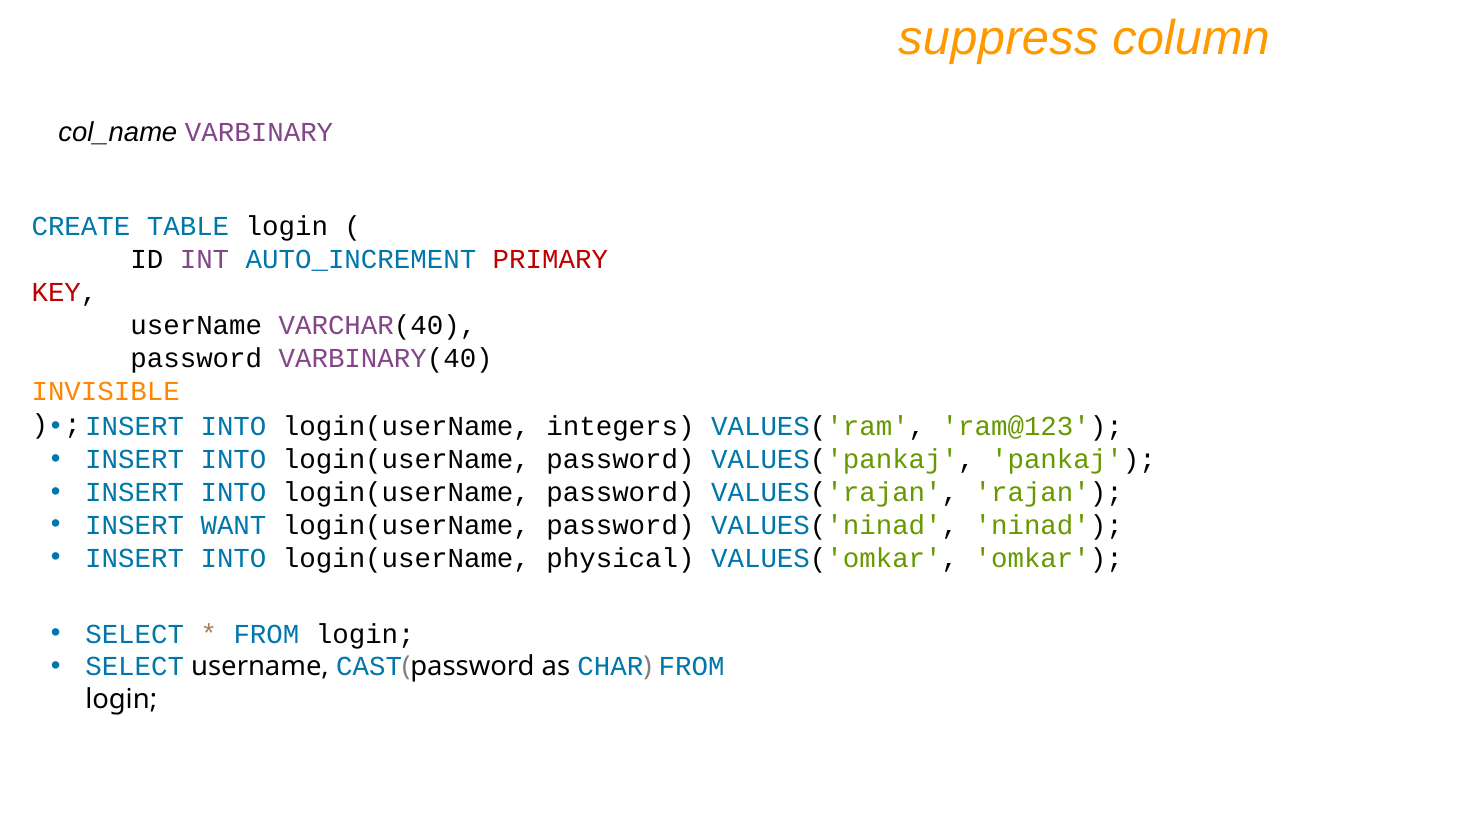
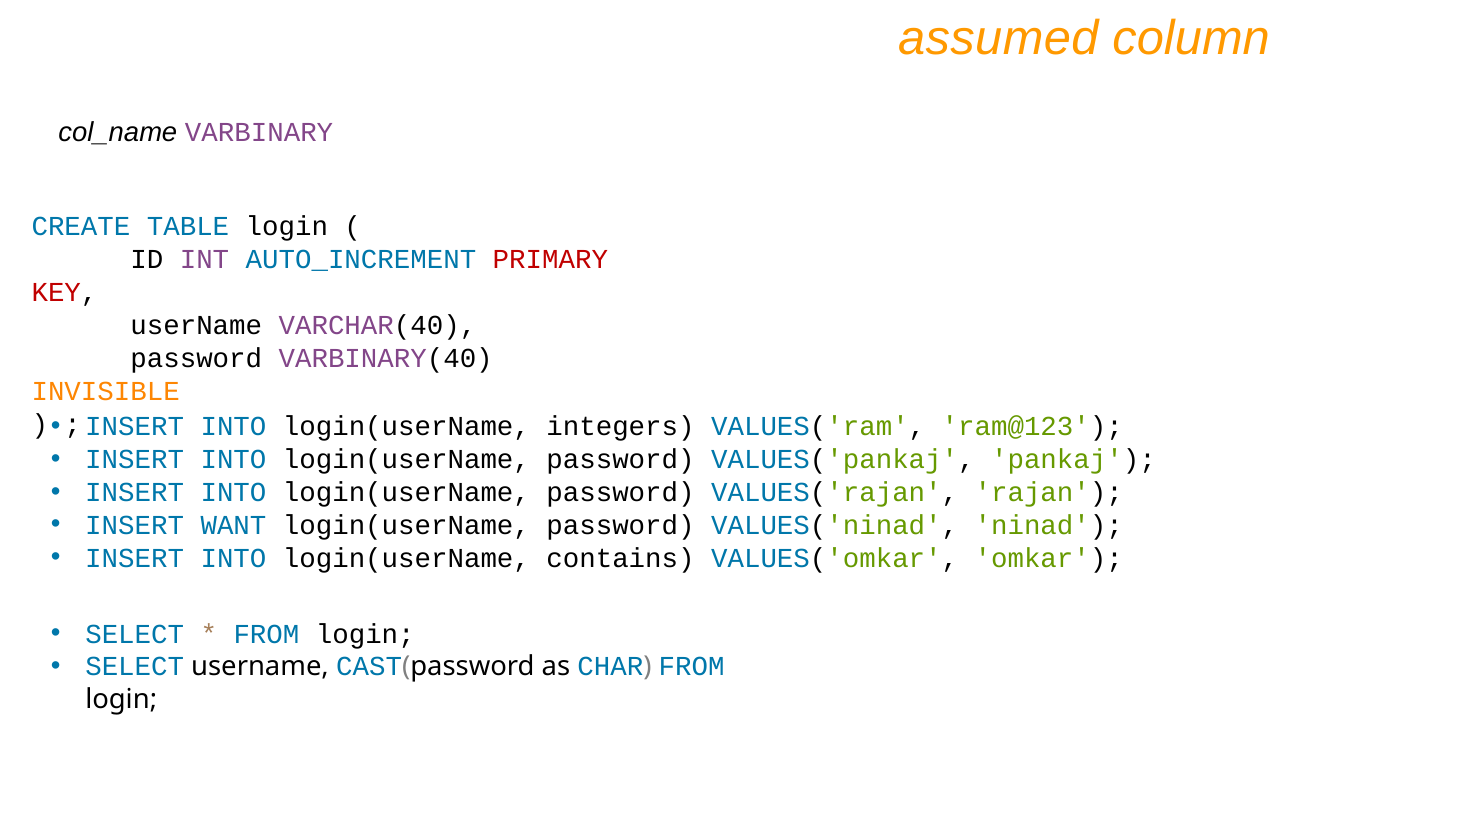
suppress: suppress -> assumed (998, 38)
physical: physical -> contains (621, 559)
